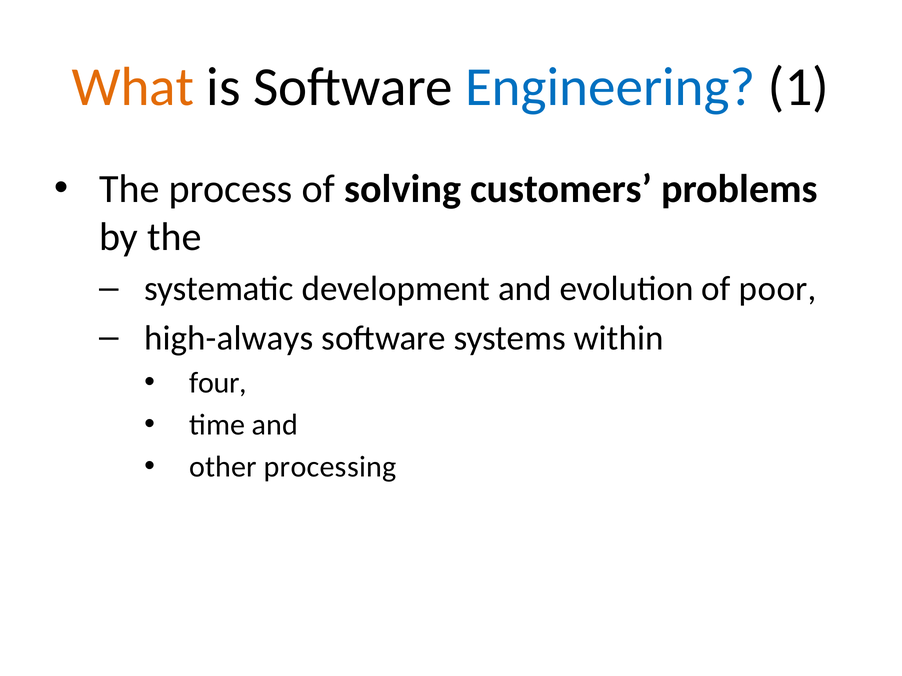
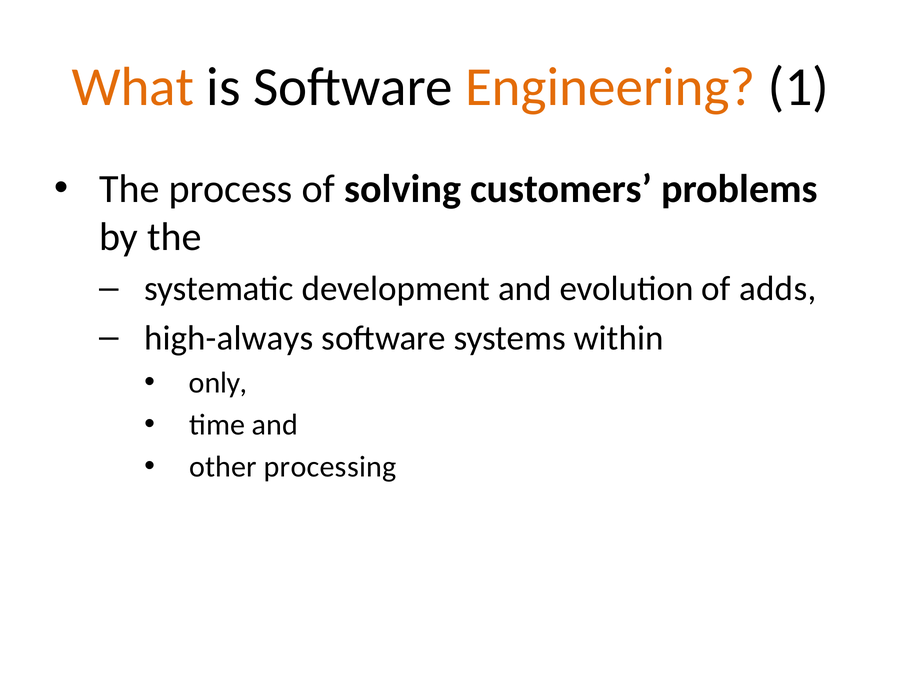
Engineering colour: blue -> orange (610, 87)
poor: poor -> adds (778, 289)
four: four -> only (218, 383)
